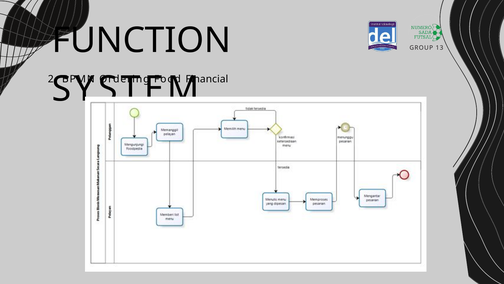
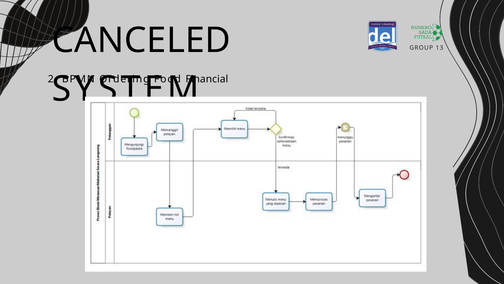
FUNCTION: FUNCTION -> CANCELED (141, 40)
